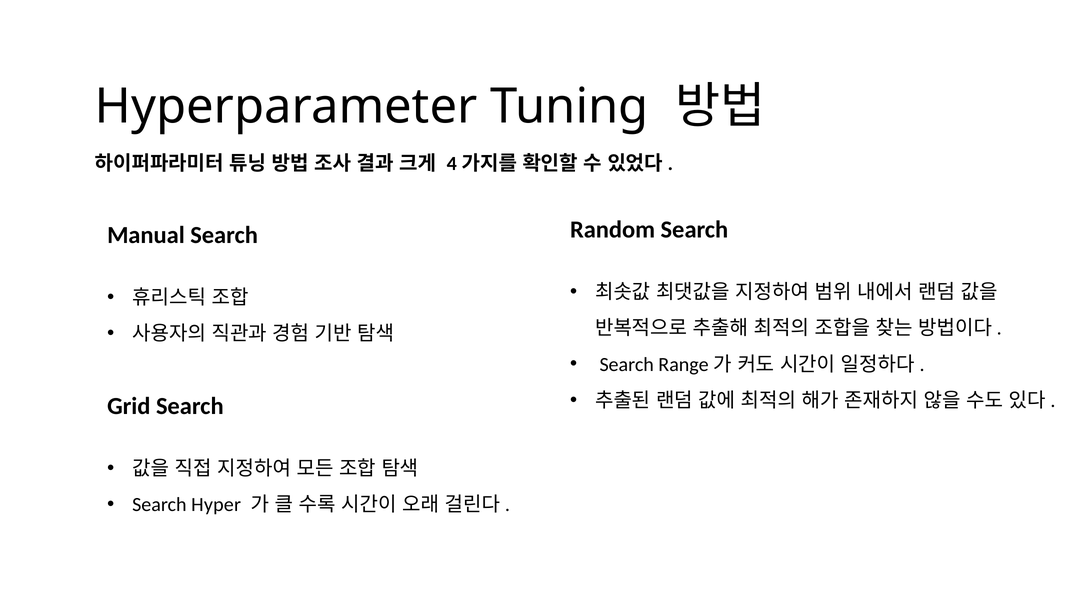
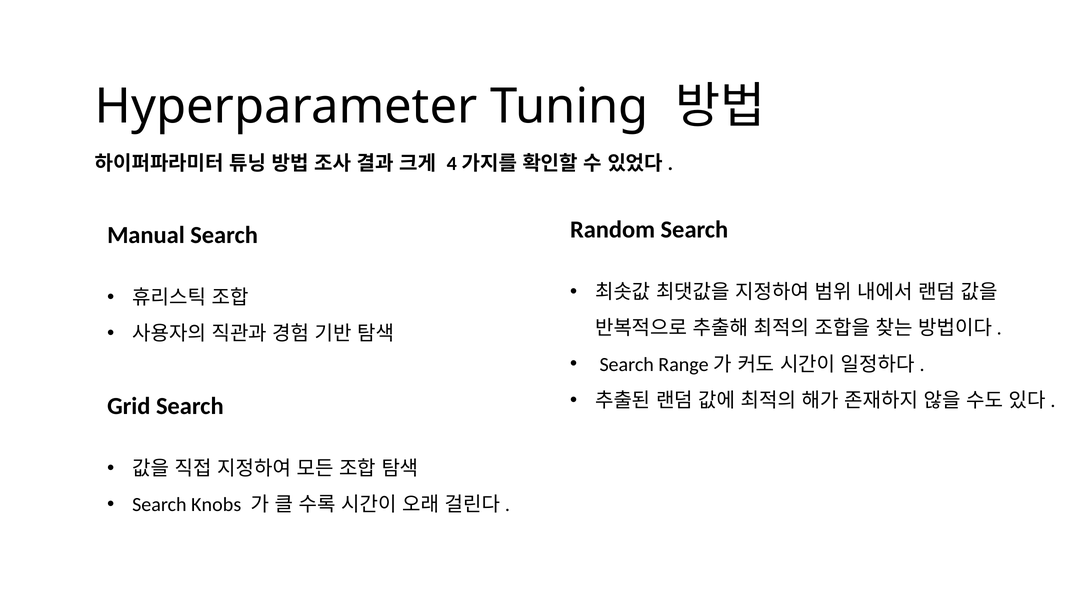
Hyper: Hyper -> Knobs (216, 505)
